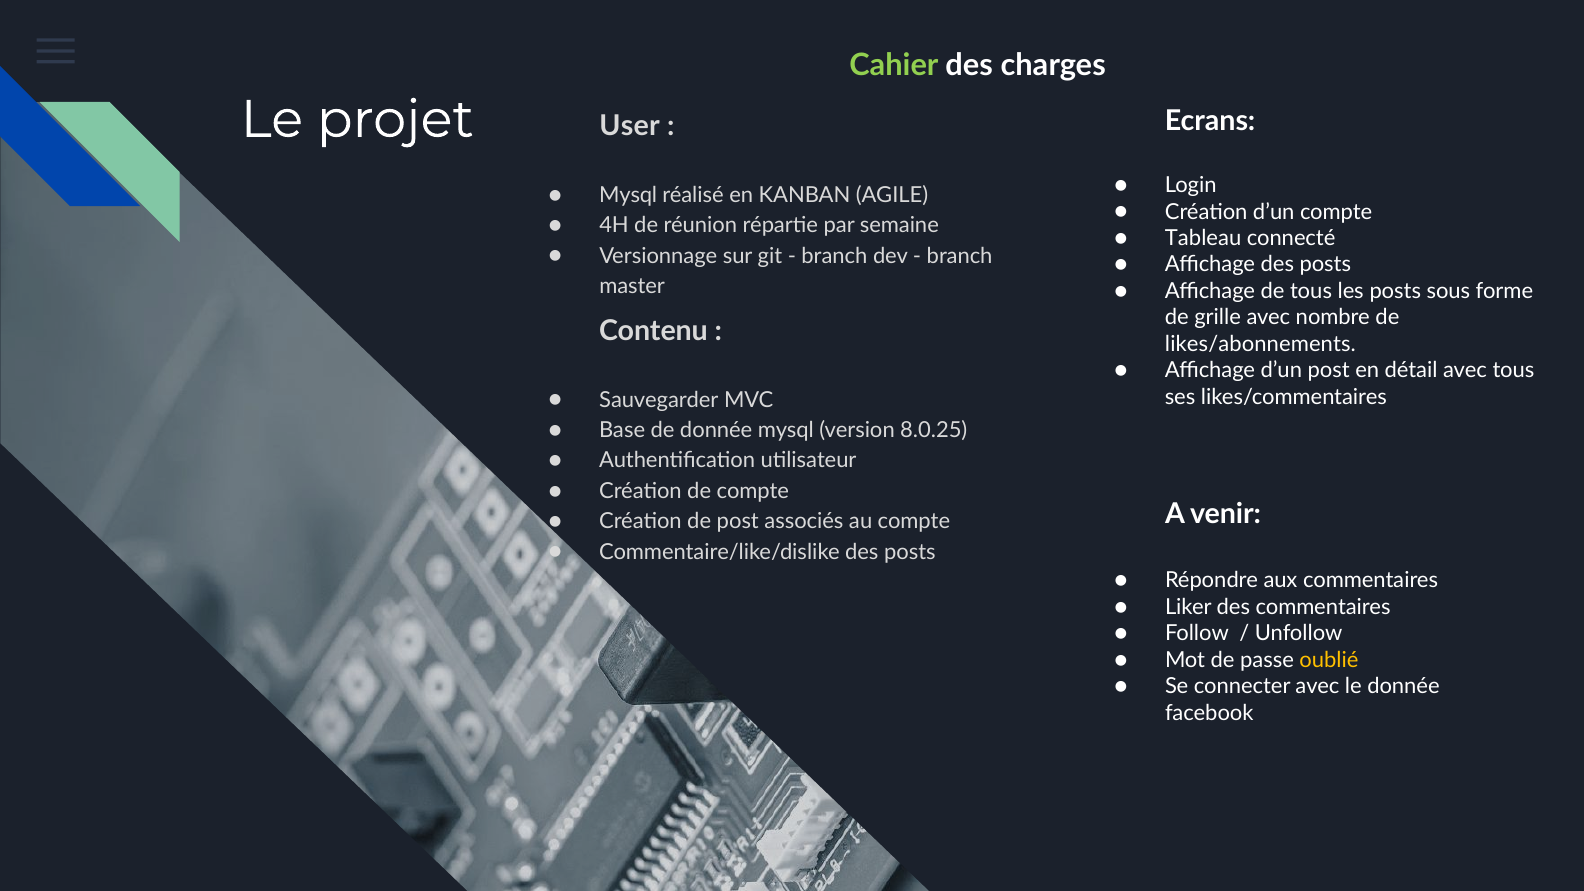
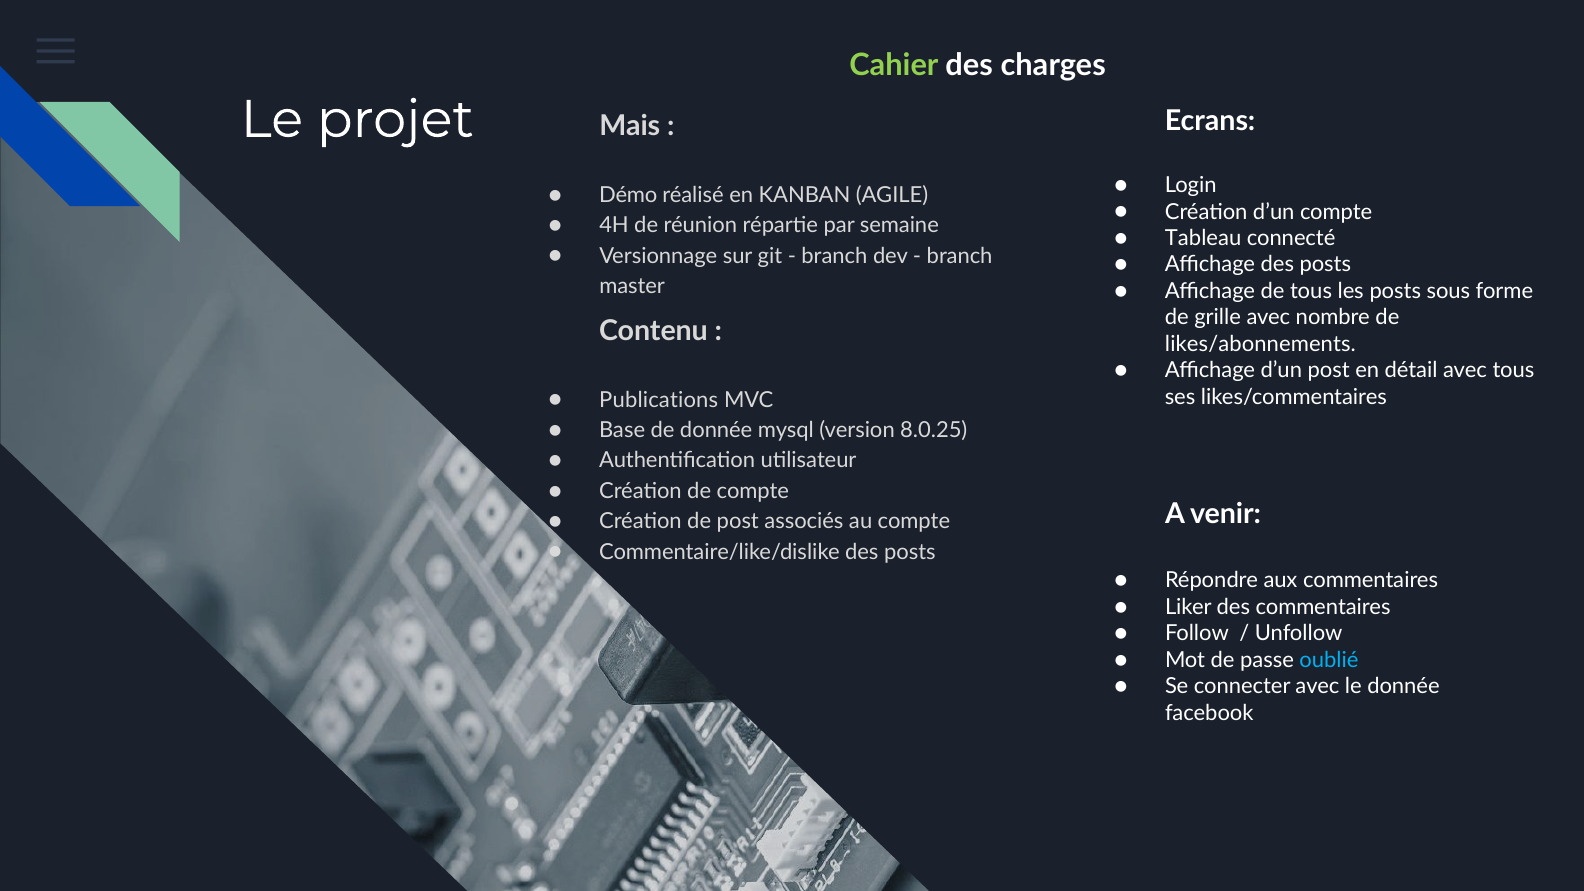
User: User -> Mais (630, 126)
Mysql: Mysql -> Démo (628, 195)
Sauvegarder: Sauvegarder -> Publications (659, 400)
oublié colour: yellow -> light blue (1329, 660)
